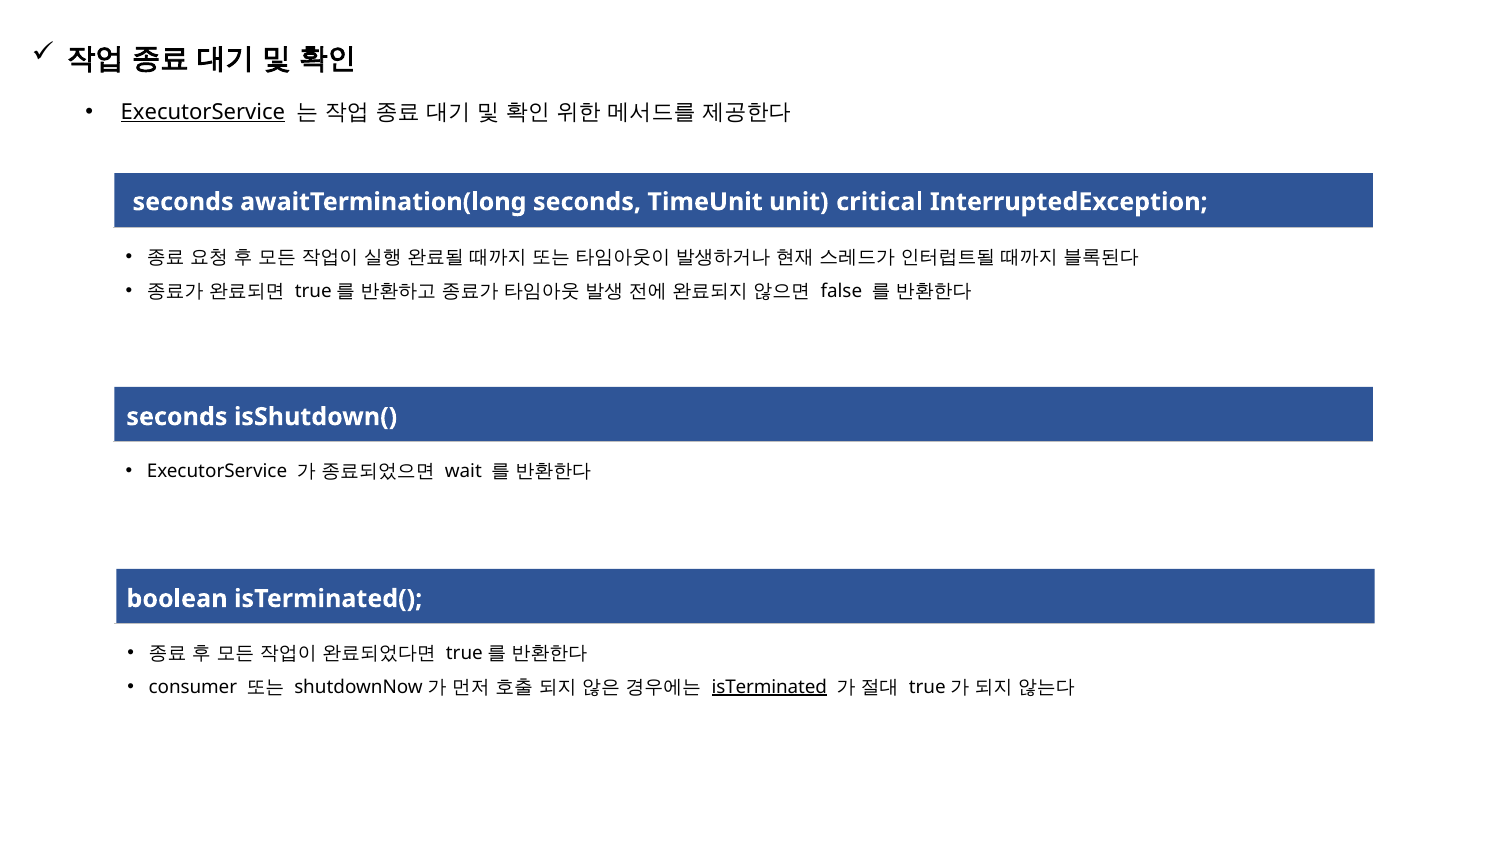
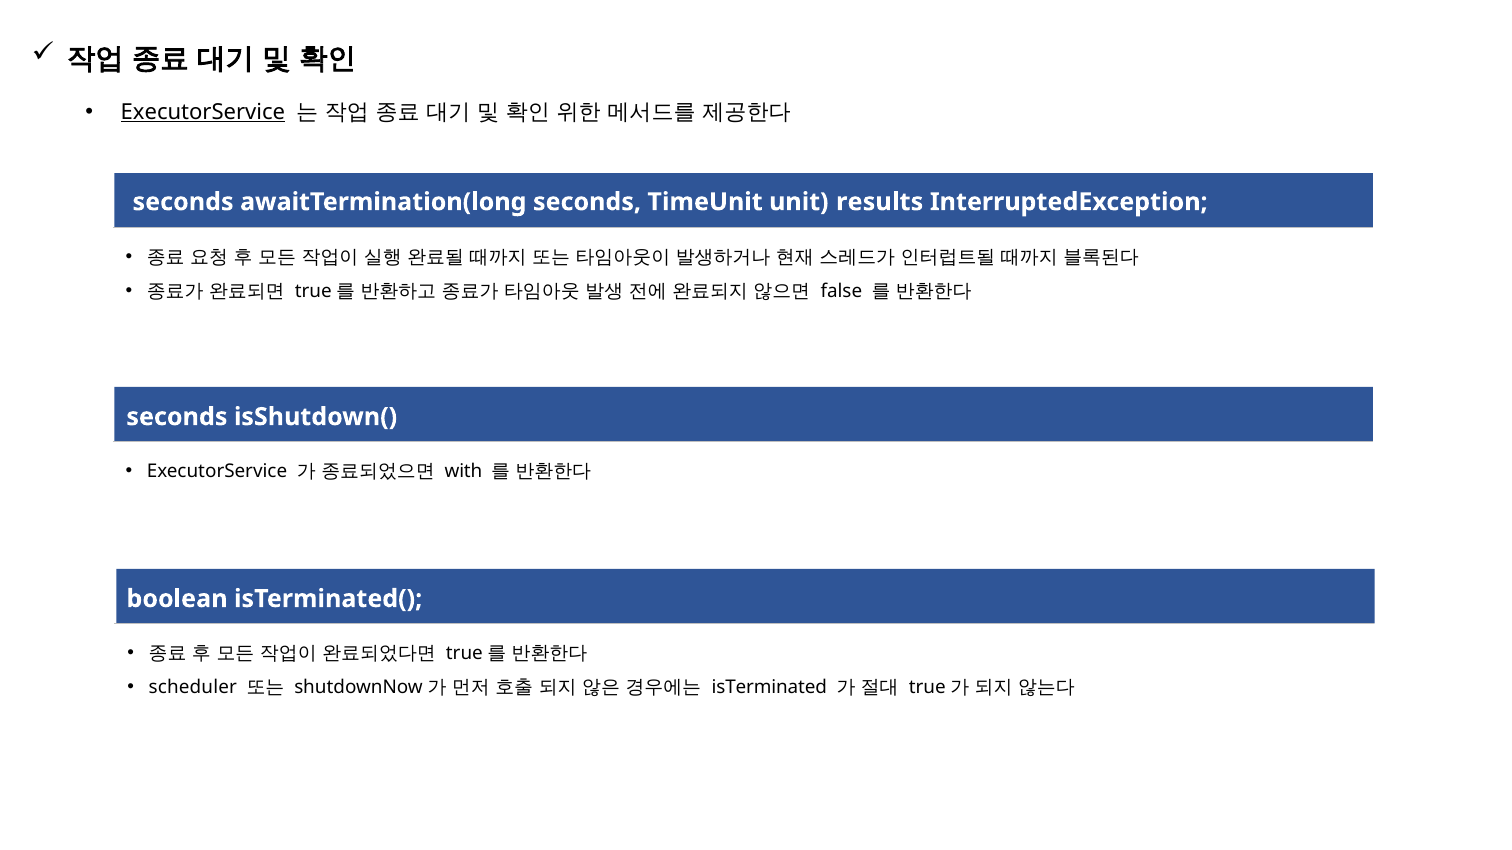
critical: critical -> results (880, 202)
wait: wait -> with (463, 471)
consumer: consumer -> scheduler (193, 687)
isTerminated underline: present -> none (769, 687)
